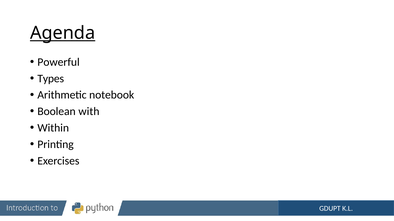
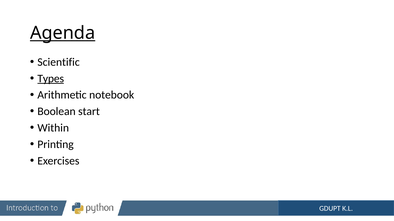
Powerful: Powerful -> Scientific (59, 62)
Types underline: none -> present (51, 79)
with: with -> start (89, 112)
